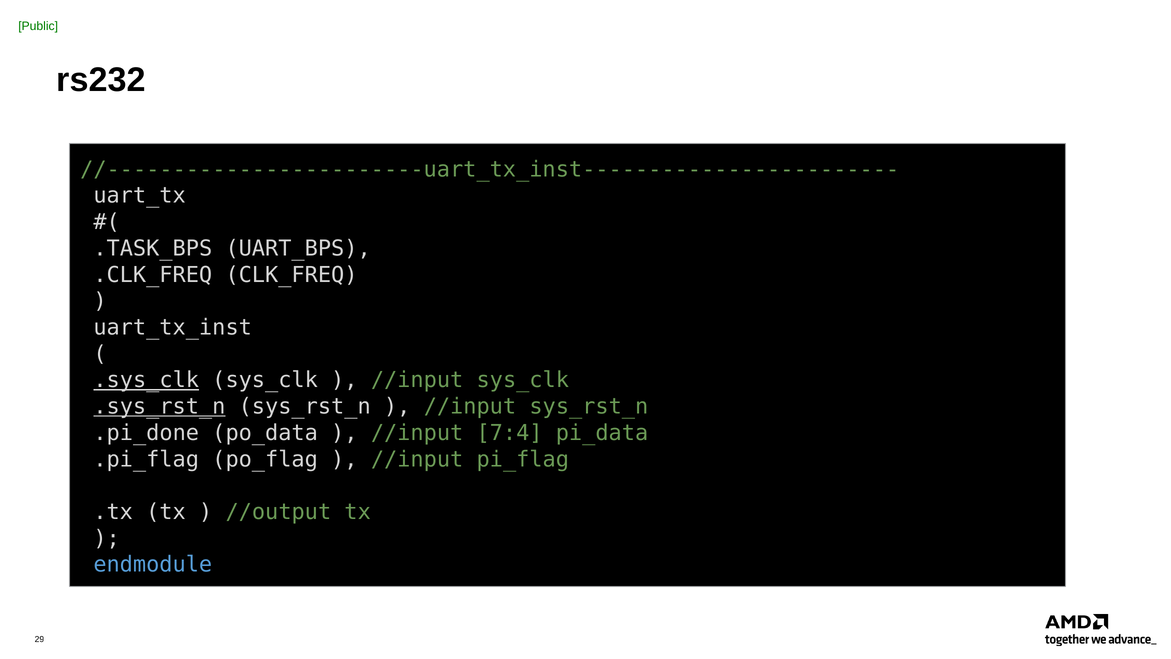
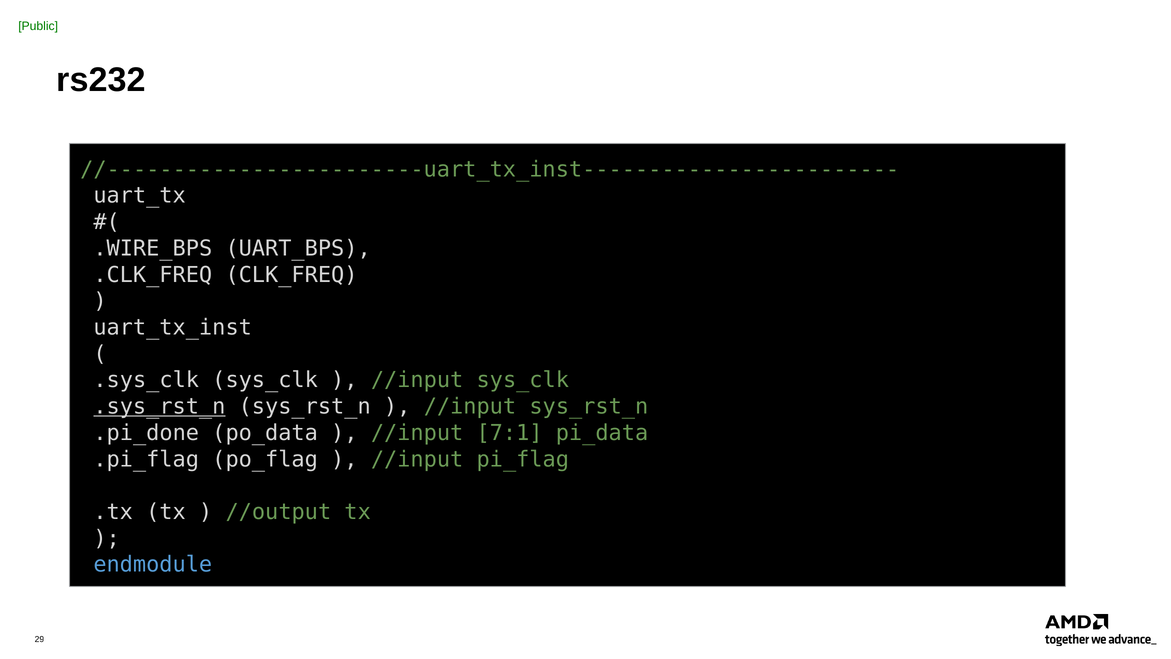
.TASK_BPS: .TASK_BPS -> .WIRE_BPS (153, 248)
.sys_clk underline: present -> none (146, 380)
7:4: 7:4 -> 7:1 (510, 433)
